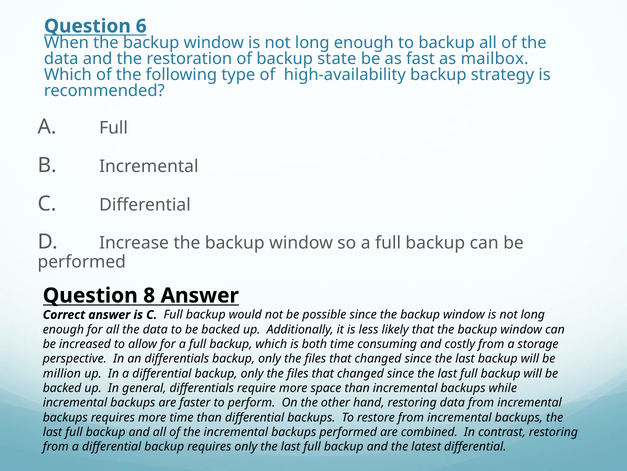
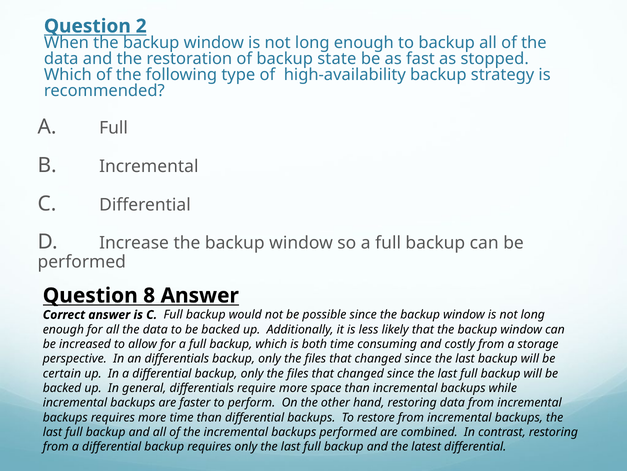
6: 6 -> 2 (141, 26)
mailbox: mailbox -> stopped (495, 59)
million: million -> certain (62, 373)
